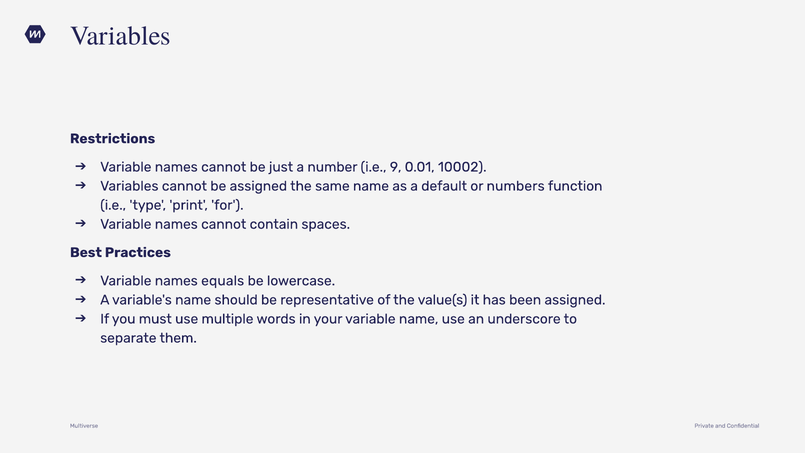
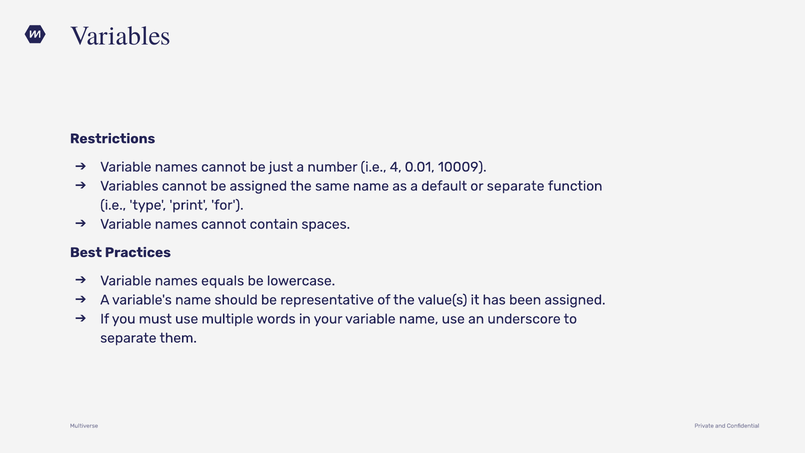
9: 9 -> 4 (396, 167)
10002: 10002 -> 10009 (462, 167)
or numbers: numbers -> separate (516, 186)
